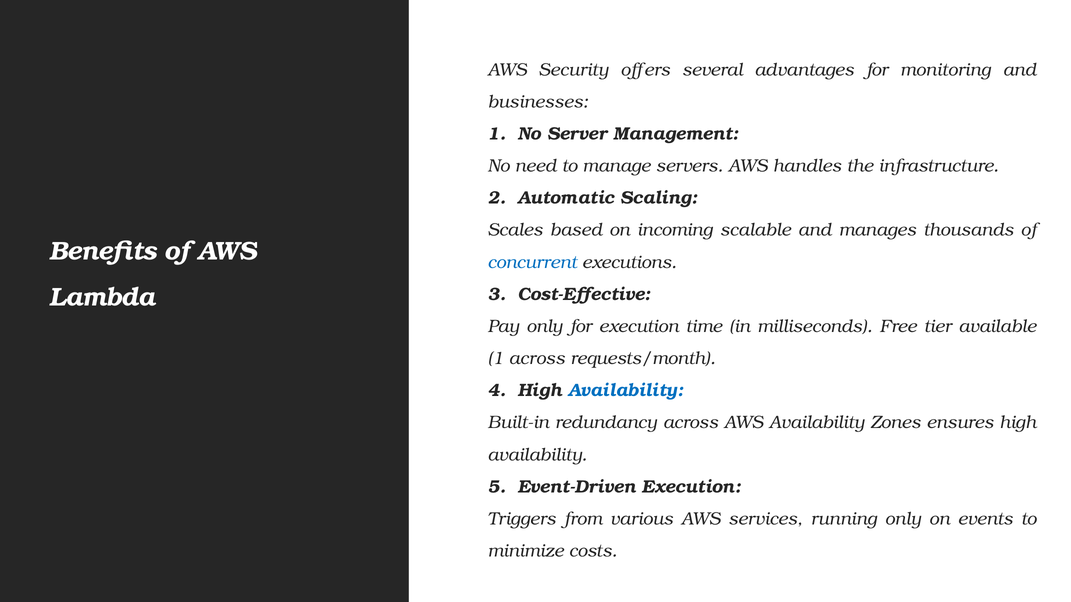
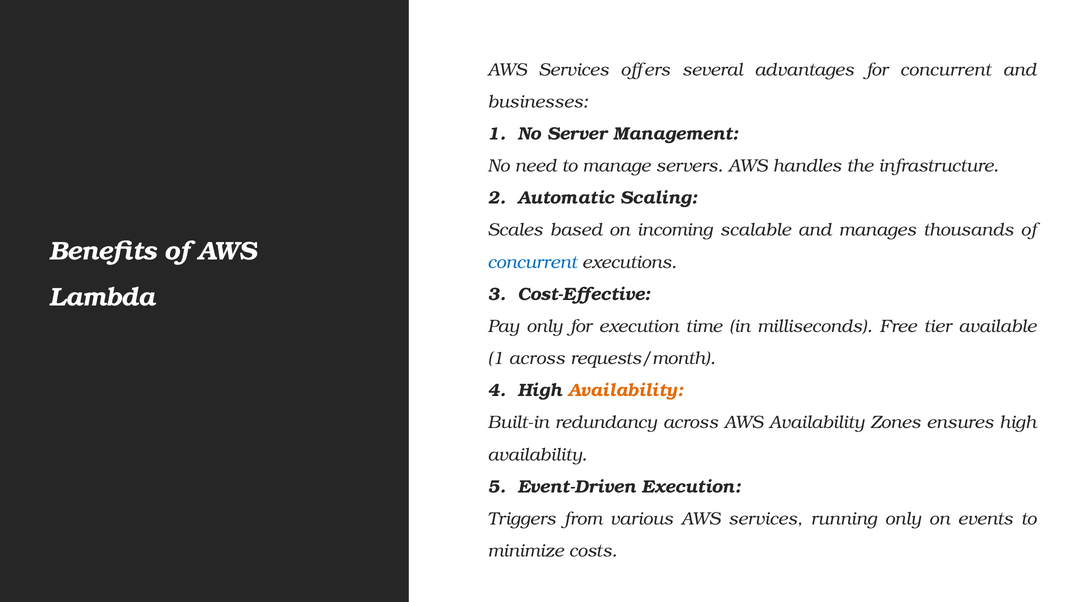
Security: Security -> Services (574, 70)
for monitoring: monitoring -> concurrent (945, 70)
Availability colour: blue -> orange (626, 391)
